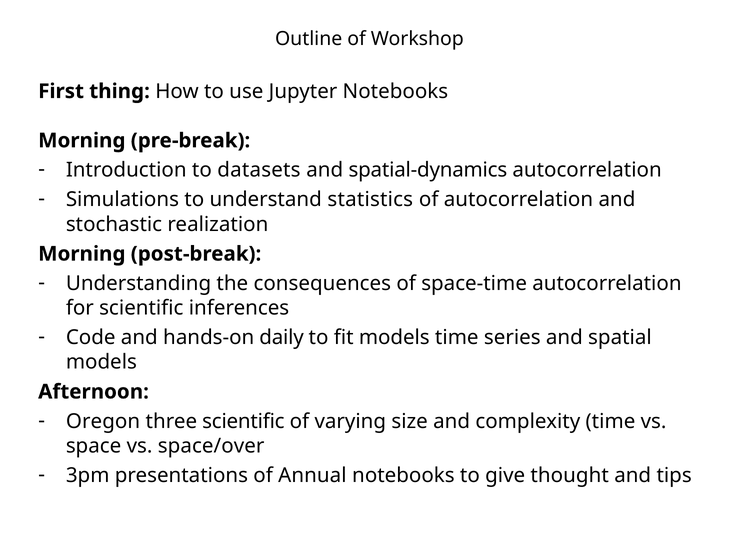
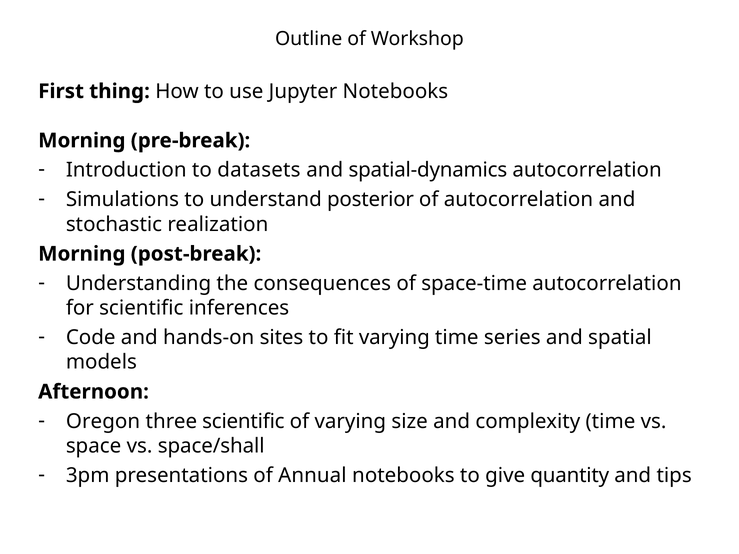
statistics: statistics -> posterior (370, 200)
daily: daily -> sites (282, 338)
fit models: models -> varying (394, 338)
space/over: space/over -> space/shall (211, 446)
thought: thought -> quantity (570, 476)
